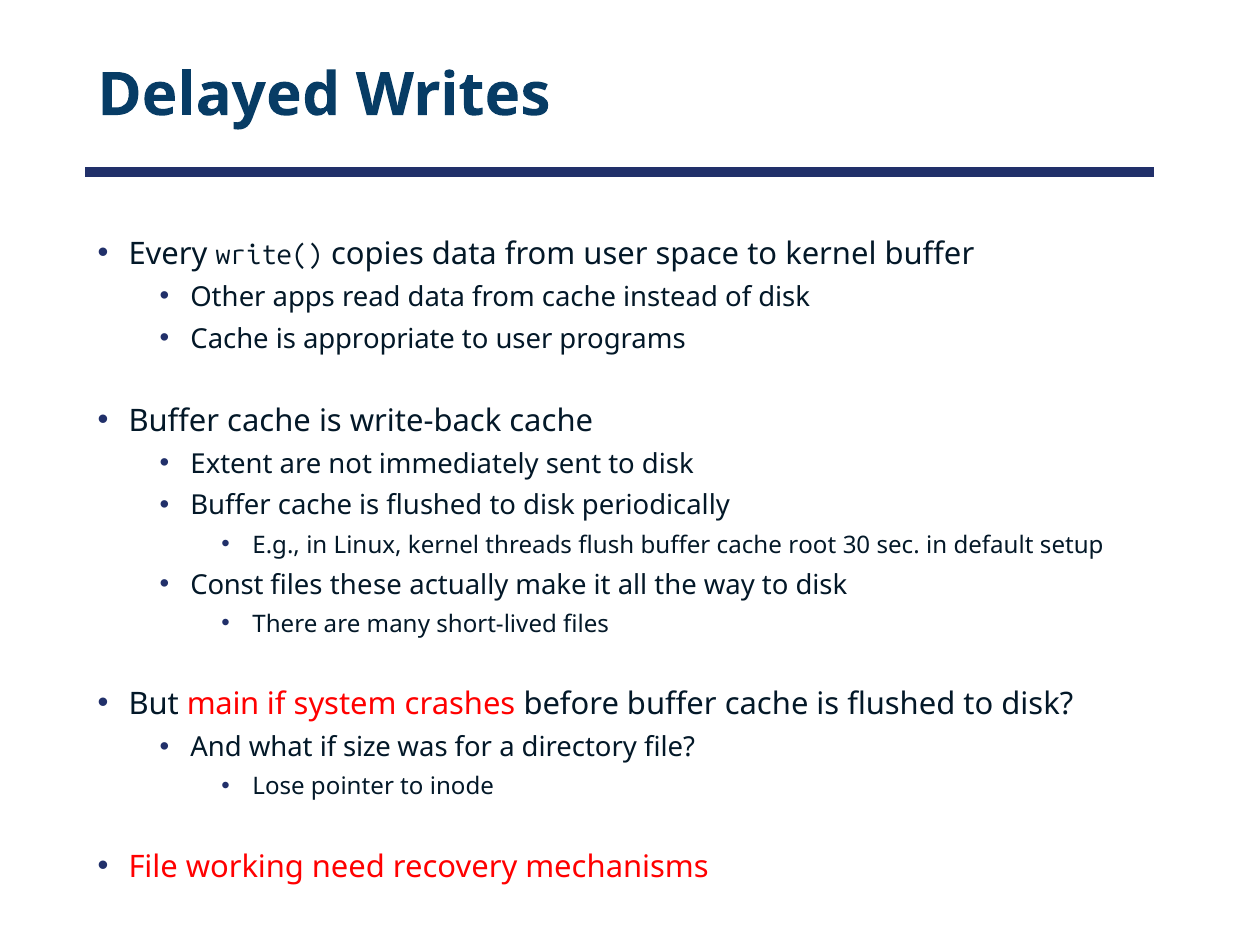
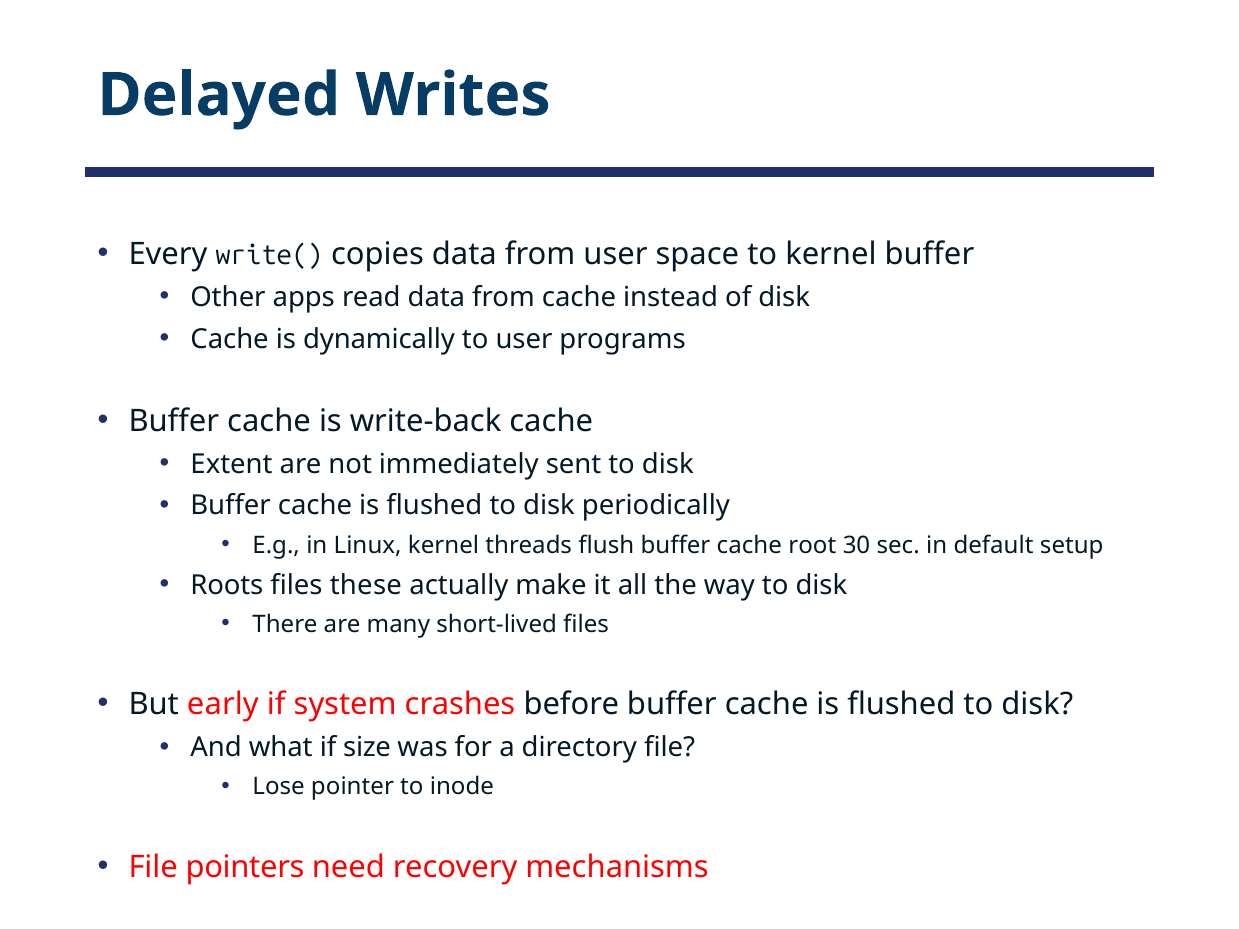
appropriate: appropriate -> dynamically (379, 339)
Const: Const -> Roots (227, 585)
main: main -> early (223, 704)
working: working -> pointers (245, 867)
